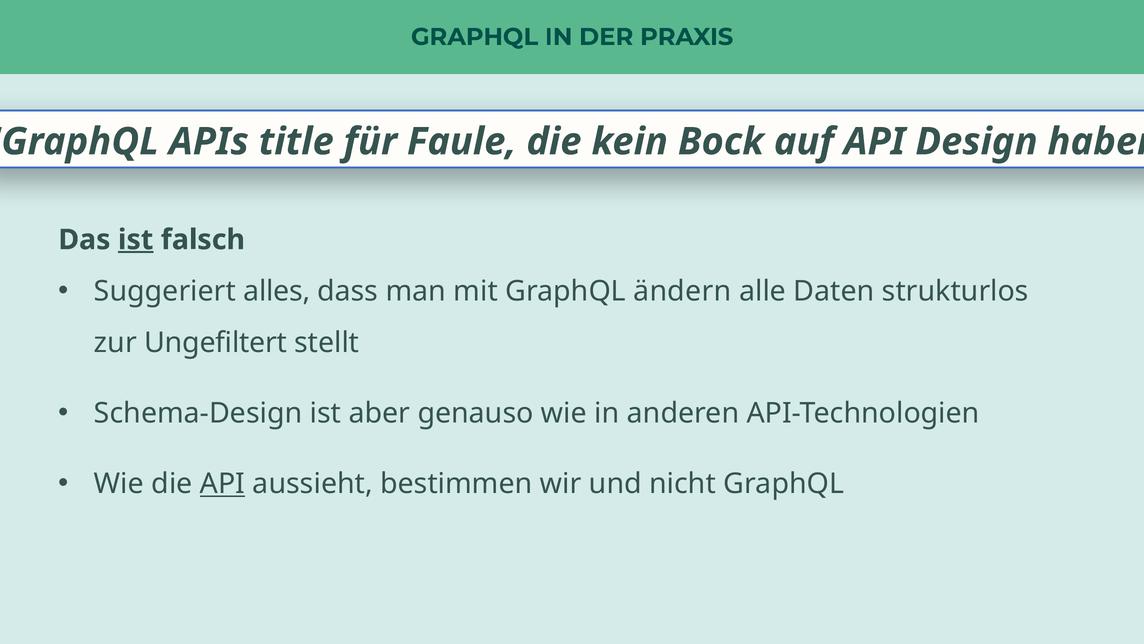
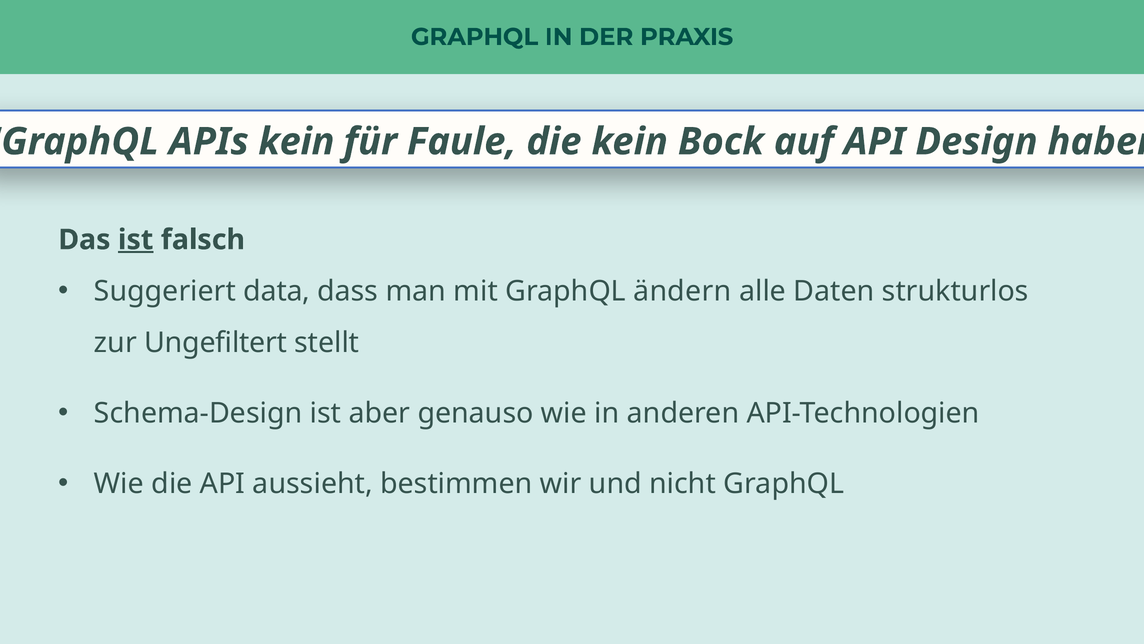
APIs title: title -> kein (296, 142)
alles: alles -> data (277, 291)
API underline: present -> none (223, 484)
